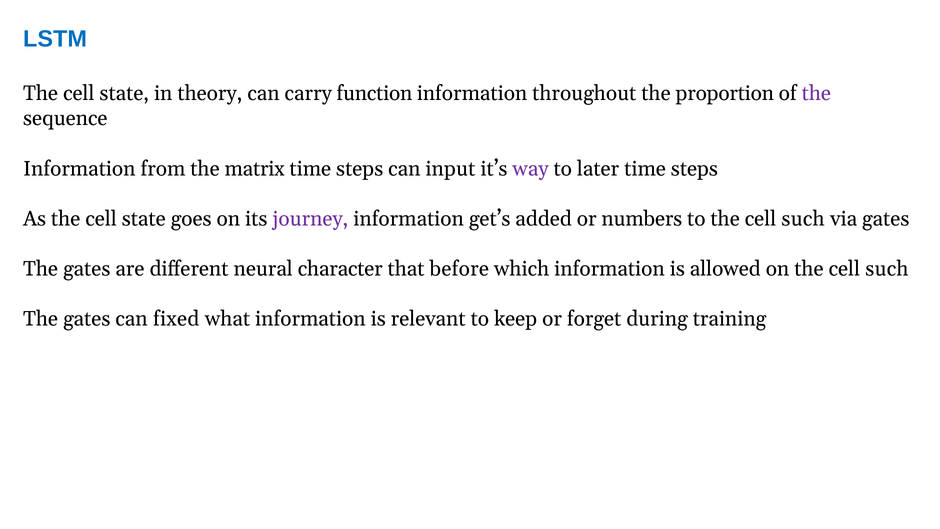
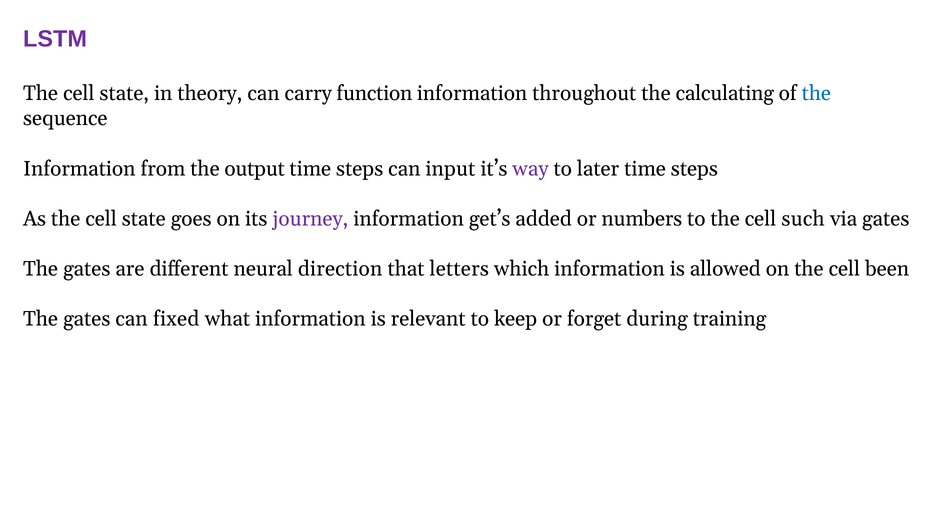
LSTM colour: blue -> purple (55, 39)
proportion: proportion -> calculating (725, 93)
the colour: purple -> blue (816, 93)
matrix: matrix -> output (255, 169)
character: character -> direction (340, 269)
before: before -> letters (459, 269)
on the cell such: such -> been (887, 269)
